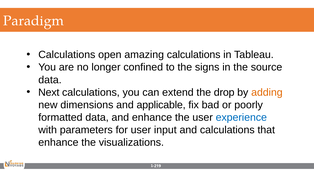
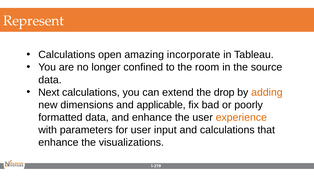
Paradigm: Paradigm -> Represent (34, 21)
amazing calculations: calculations -> incorporate (194, 55)
signs: signs -> room (207, 68)
experience colour: blue -> orange (241, 118)
